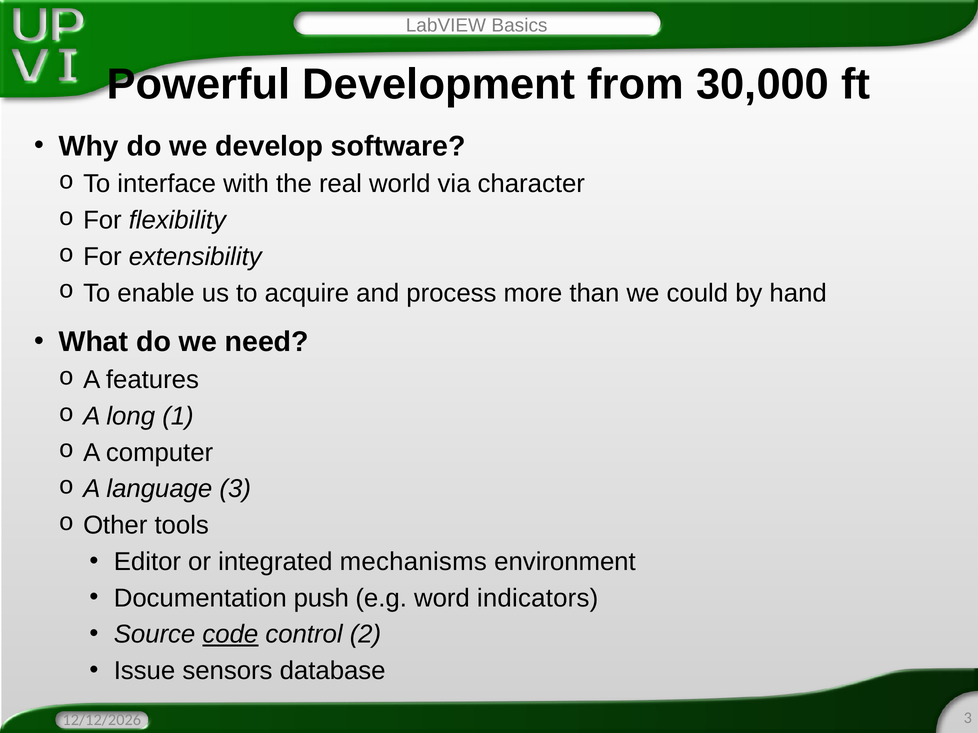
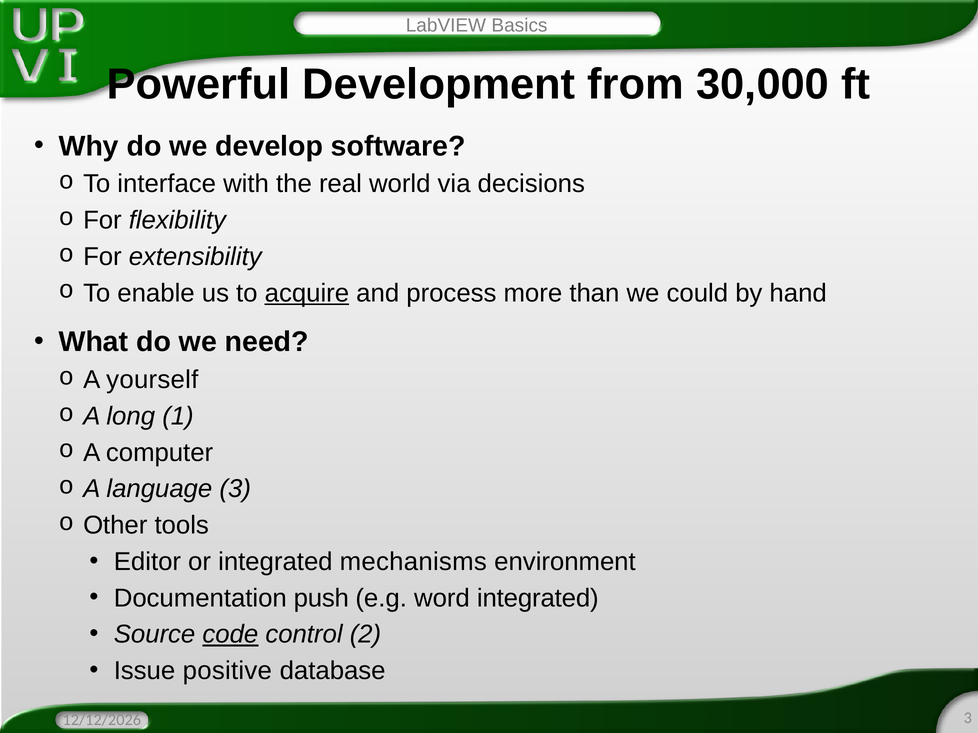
character: character -> decisions (531, 184)
acquire underline: none -> present (307, 293)
features: features -> yourself (152, 380)
word indicators: indicators -> integrated (538, 598)
sensors: sensors -> positive (227, 671)
